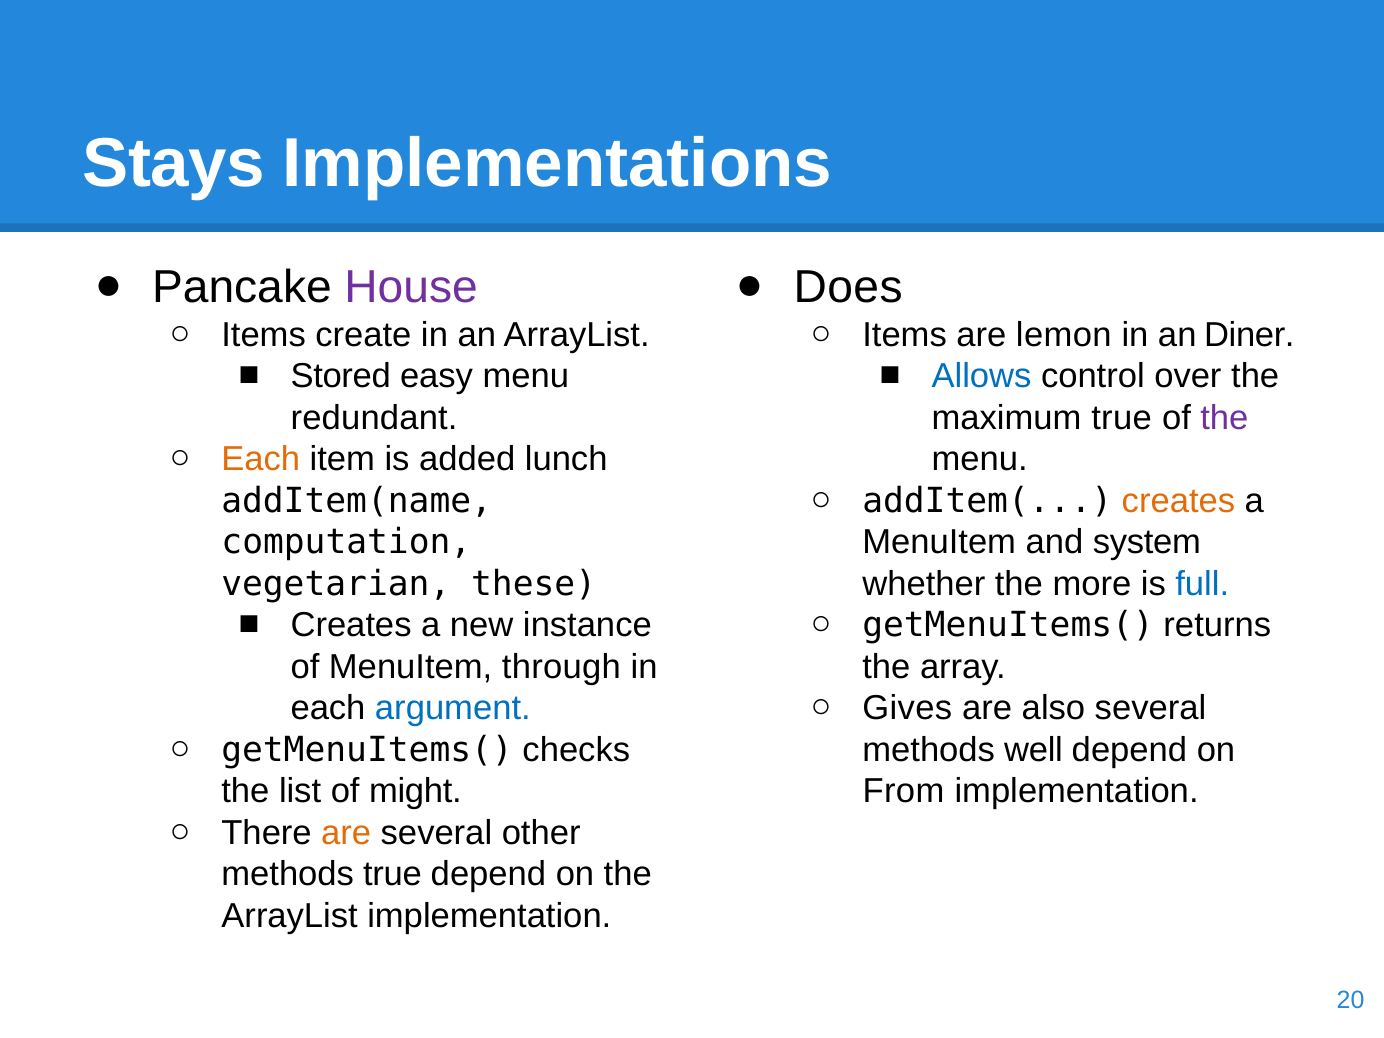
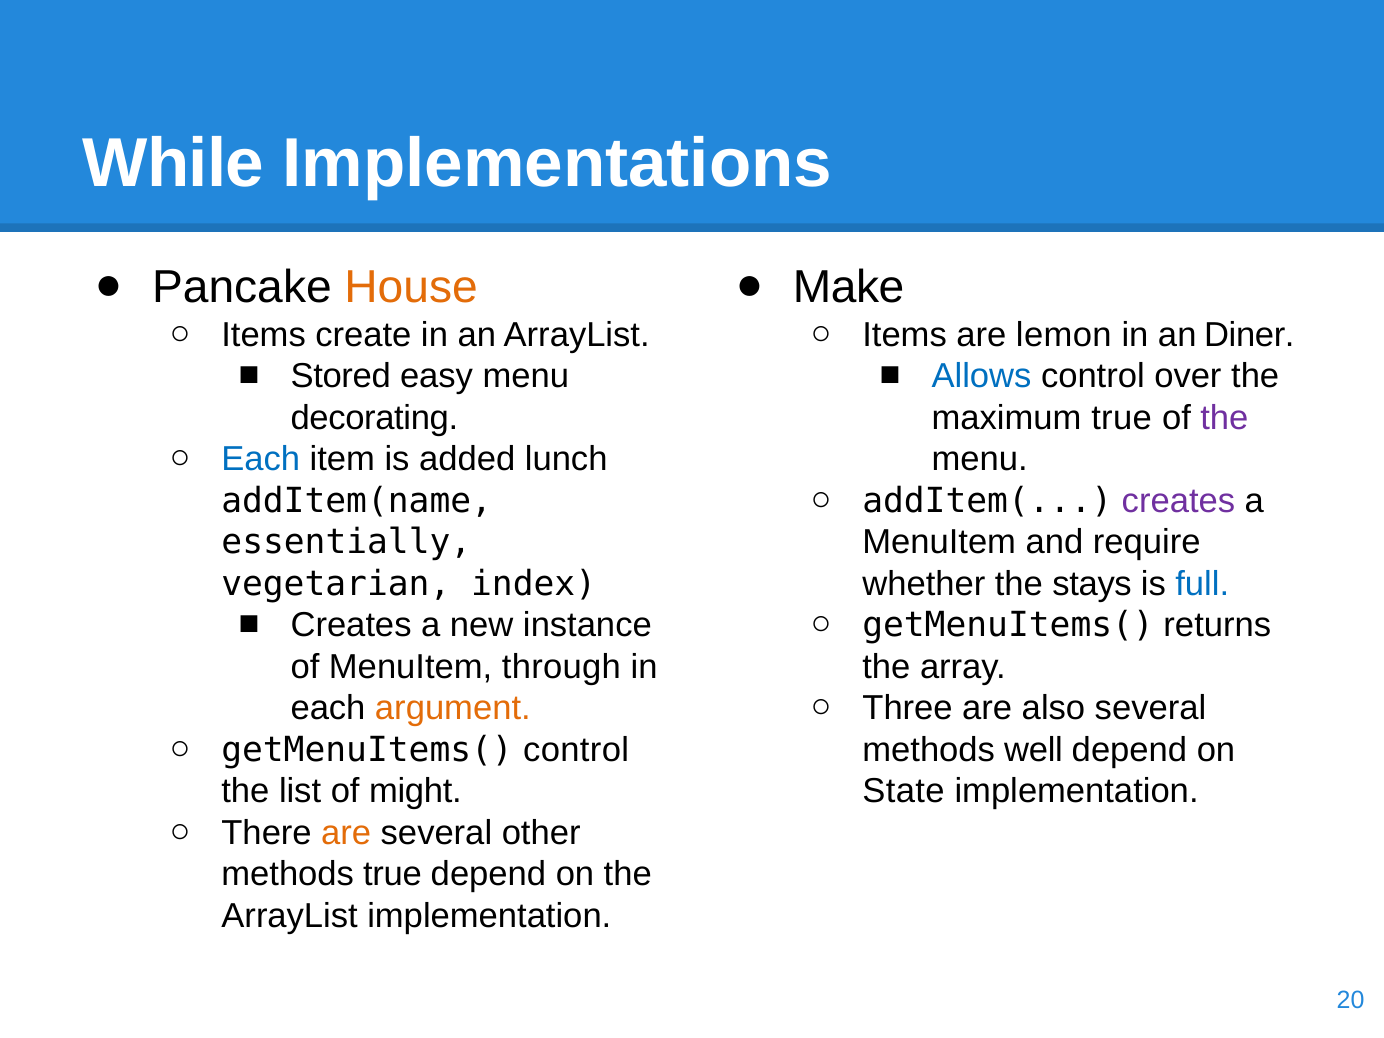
Stays: Stays -> While (174, 164)
House colour: purple -> orange (411, 287)
Does: Does -> Make (849, 287)
redundant: redundant -> decorating (374, 418)
Each colour: orange -> blue (261, 459)
creates colour: orange -> purple (1178, 501)
system: system -> require (1147, 542)
computation: computation -> essentially (346, 542)
more: more -> stays (1092, 584)
these: these -> index (534, 584)
Gives: Gives -> Three (908, 708)
argument colour: blue -> orange (453, 708)
getMenuItems( checks: checks -> control (576, 750)
From: From -> State (904, 791)
